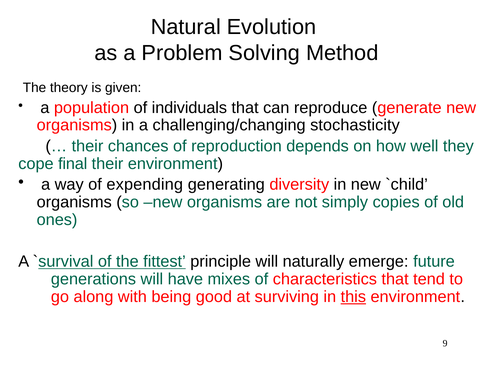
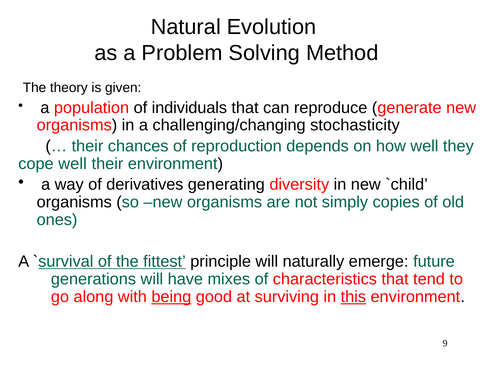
cope final: final -> well (73, 164)
expending: expending -> derivatives (145, 184)
being underline: none -> present (171, 297)
